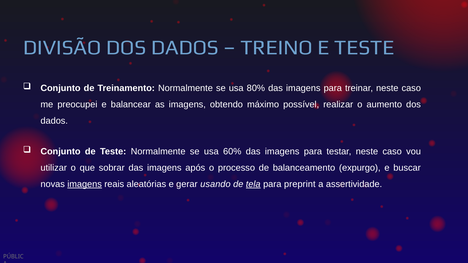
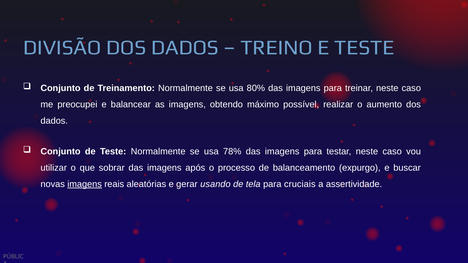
60%: 60% -> 78% (232, 152)
tela underline: present -> none (253, 184)
preprint: preprint -> cruciais (300, 184)
